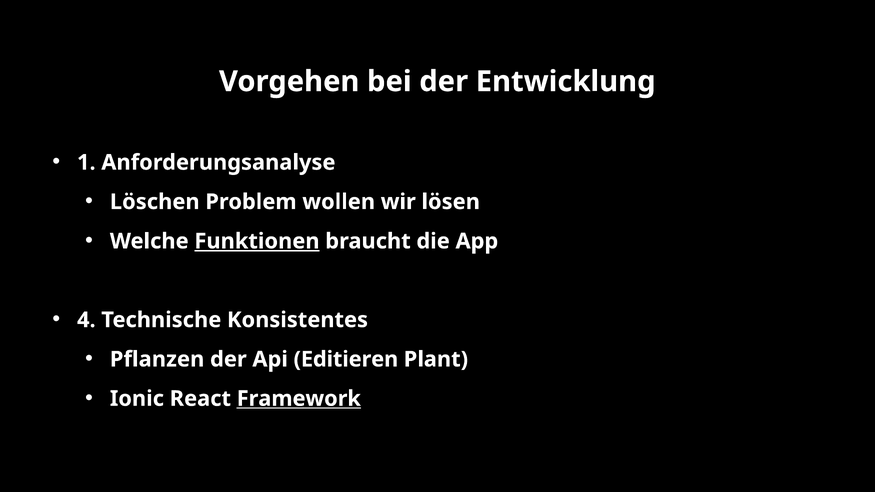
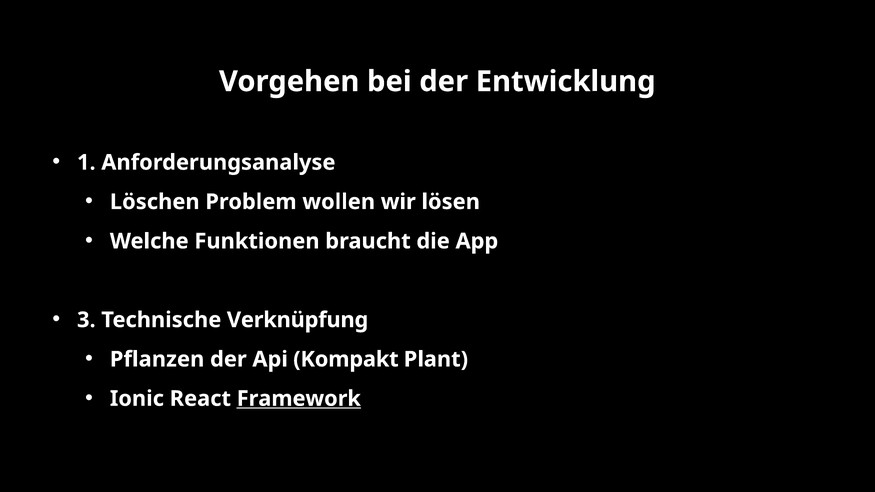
Funktionen underline: present -> none (257, 241)
4: 4 -> 3 (86, 320)
Konsistentes: Konsistentes -> Verknüpfung (298, 320)
Editieren: Editieren -> Kompakt (346, 359)
